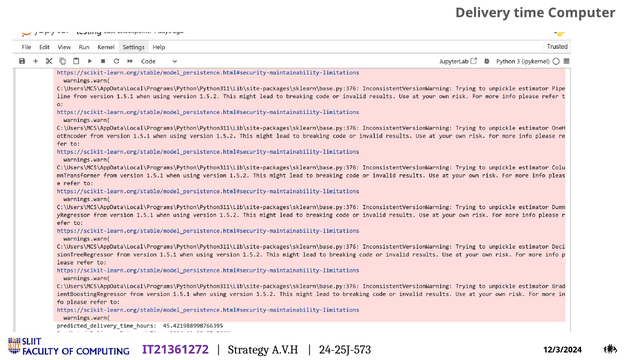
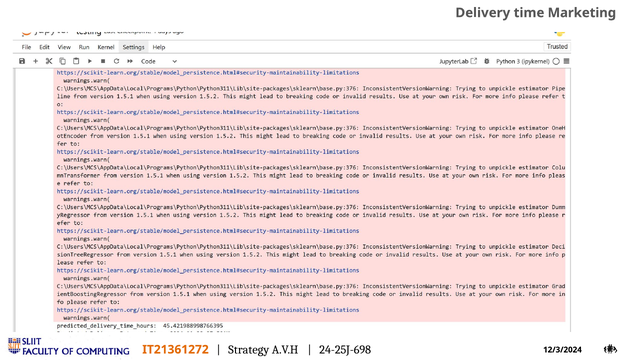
Computer: Computer -> Marketing (582, 13)
IT21361272 colour: purple -> orange (176, 350)
24-25J-573: 24-25J-573 -> 24-25J-698 (345, 350)
